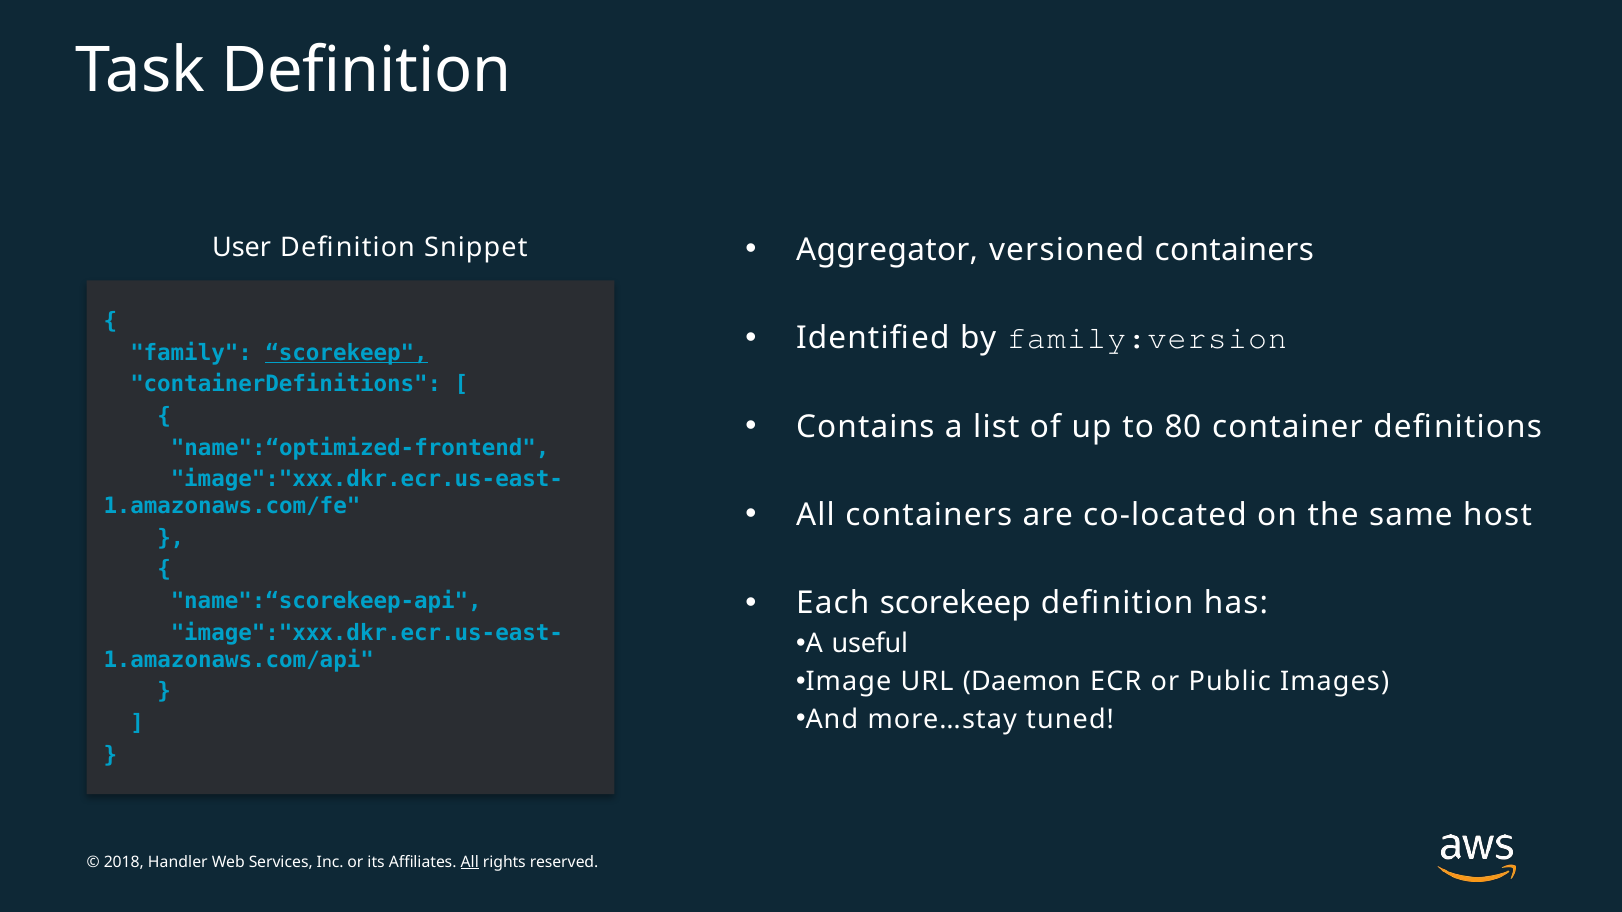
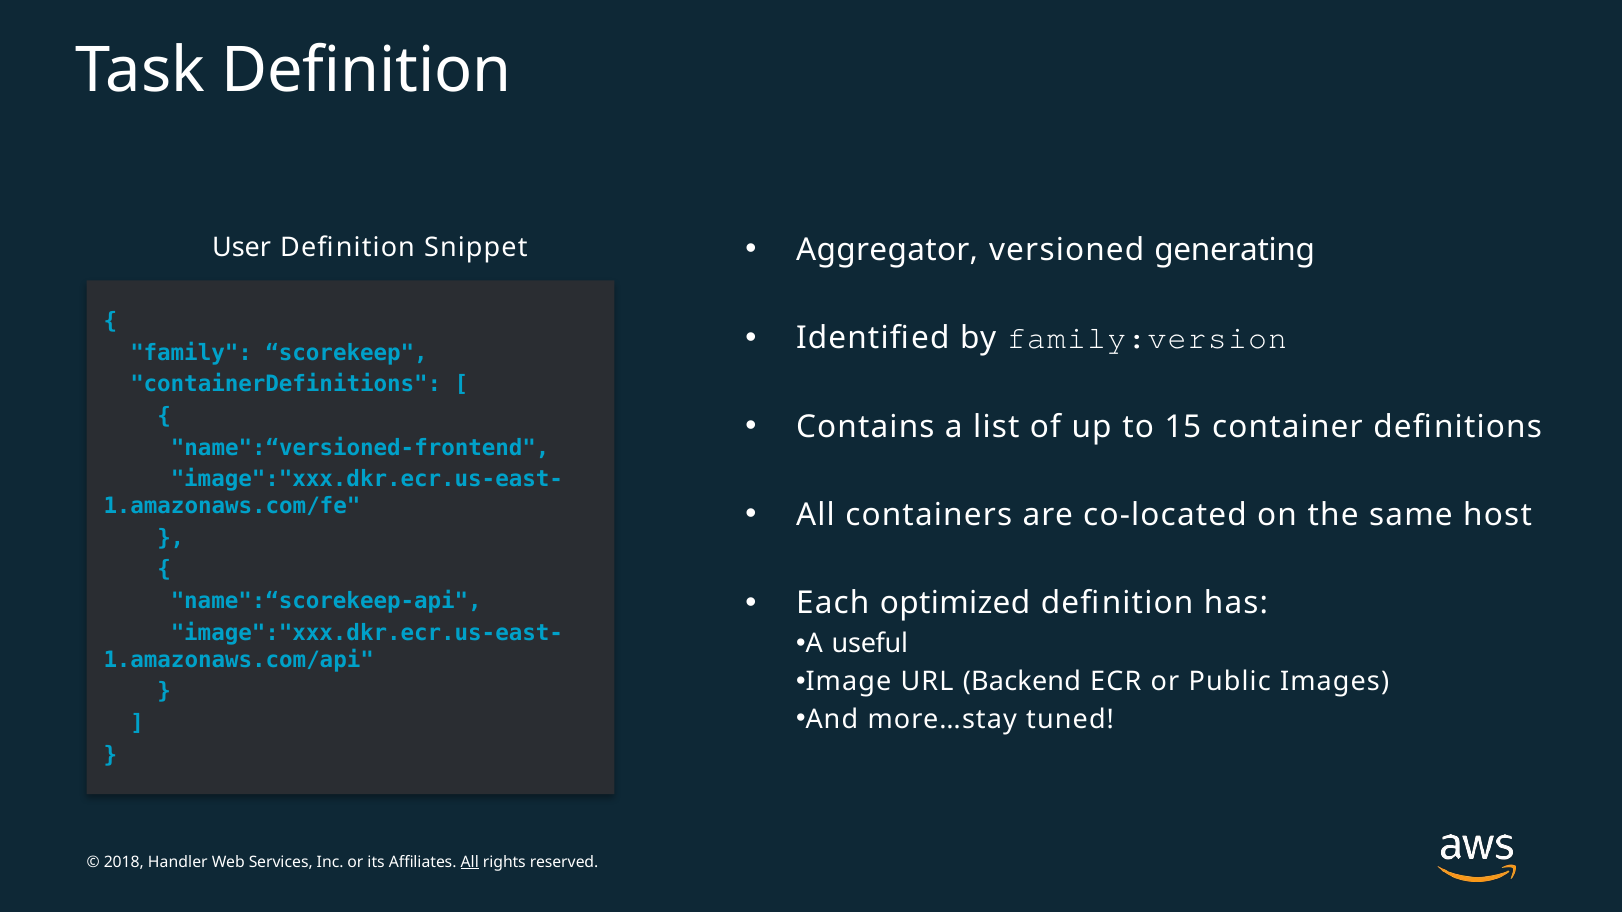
versioned containers: containers -> generating (1235, 250)
scorekeep underline: present -> none (347, 353)
80: 80 -> 15 (1183, 427)
name":“optimized-frontend: name":“optimized-frontend -> name":“versioned-frontend (360, 448)
Each scorekeep: scorekeep -> optimized (955, 604)
Daemon: Daemon -> Backend (1022, 682)
